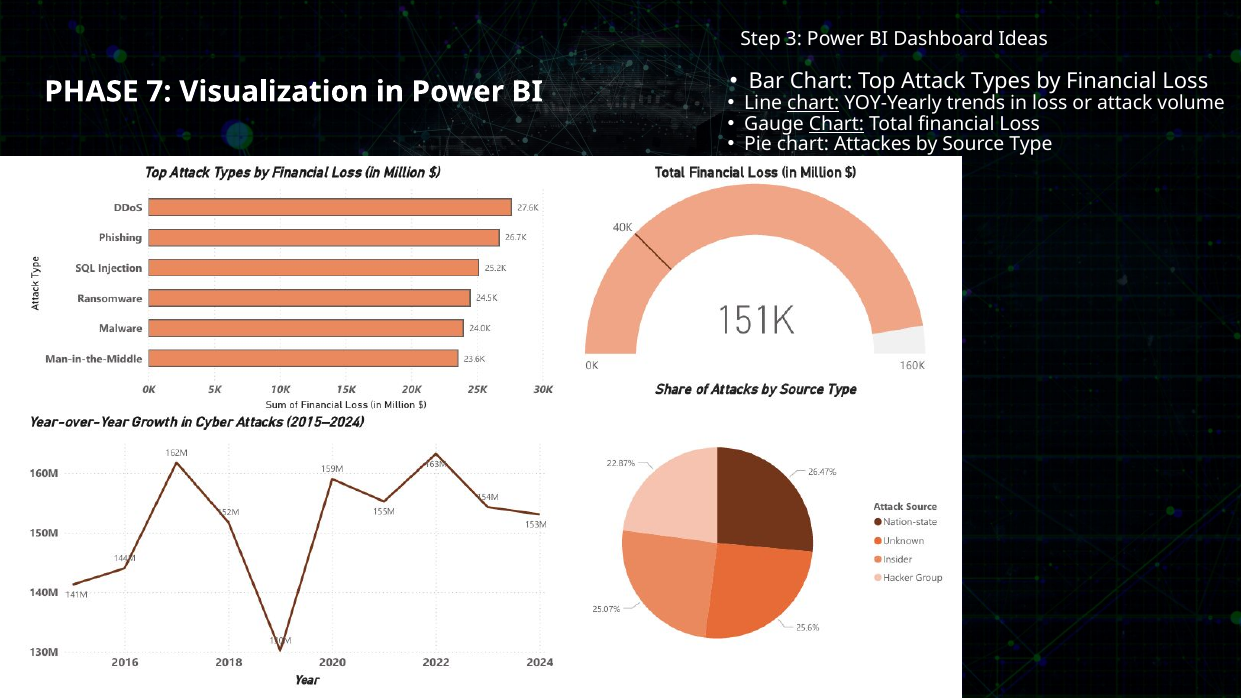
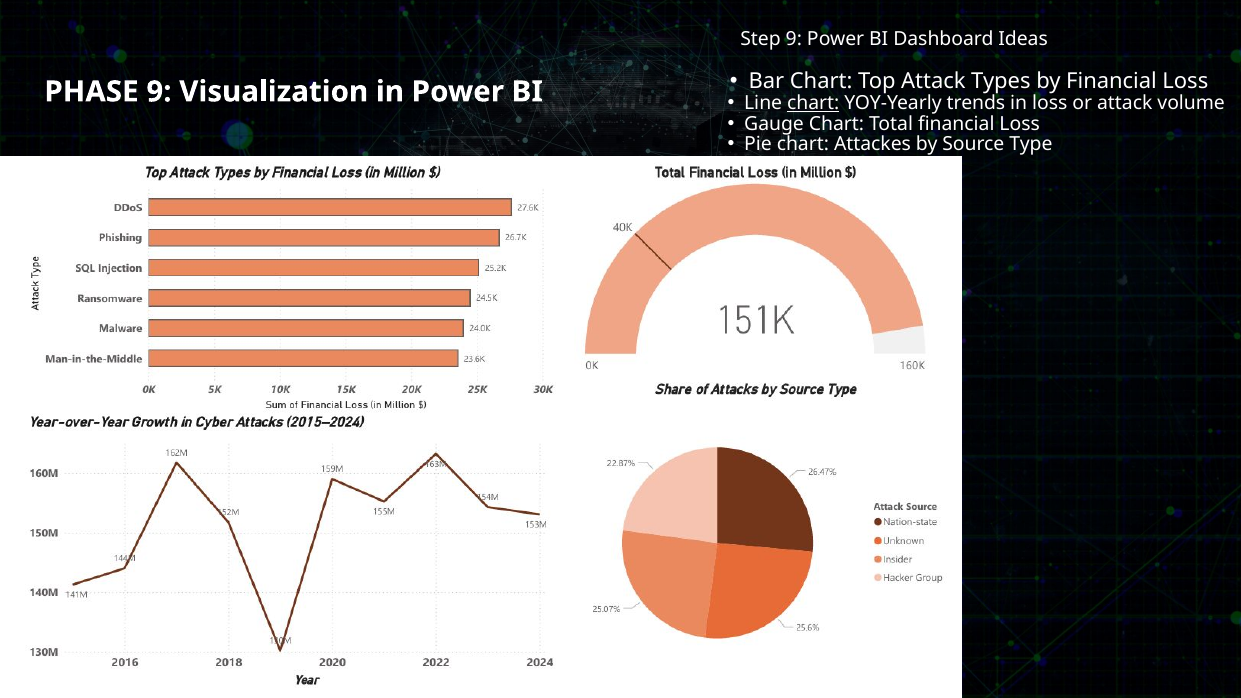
Step 3: 3 -> 9 (794, 39)
PHASE 7: 7 -> 9 (159, 92)
Chart underline: present -> none (836, 124)
